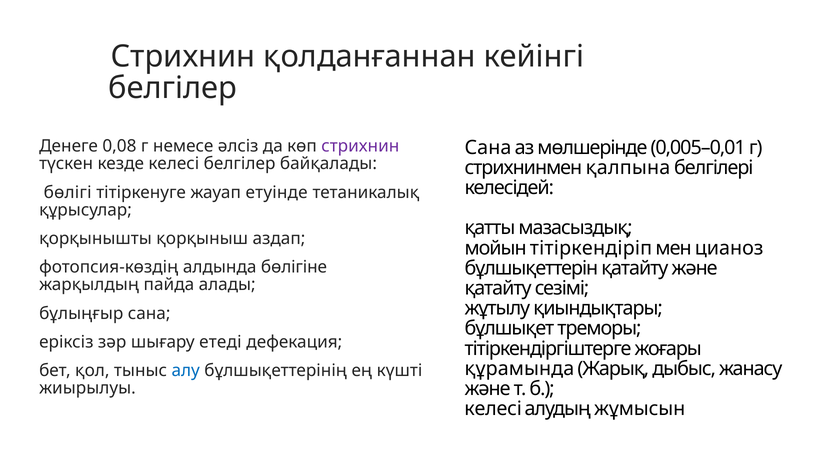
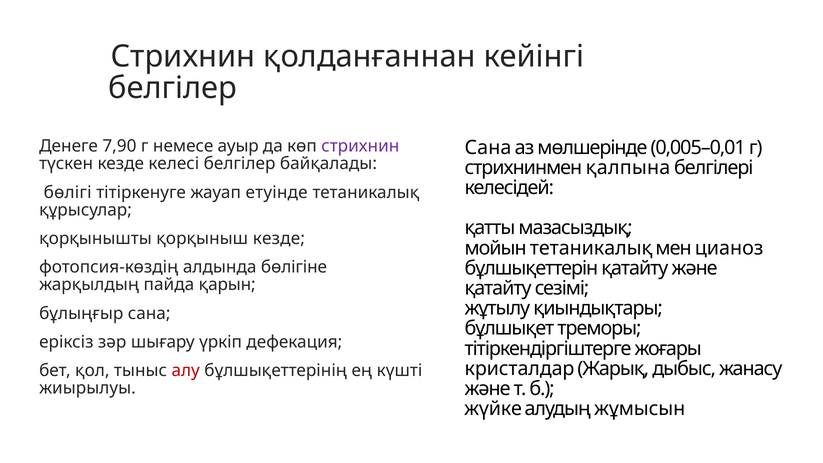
0,08: 0,08 -> 7,90 (119, 146)
әлсіз: әлсіз -> ауыр (238, 146)
қорқыныш аздап: аздап -> кезде (279, 239)
мойын тітіркендіріп: тітіркендіріп -> тетаникалық (591, 248)
алады: алады -> қарын (227, 285)
етеді: етеді -> үркіп (221, 342)
құрамында: құрамында -> кристалдар (519, 369)
алу colour: blue -> red (186, 371)
келесі: келесі -> жүйке (493, 409)
